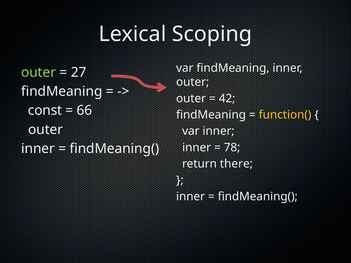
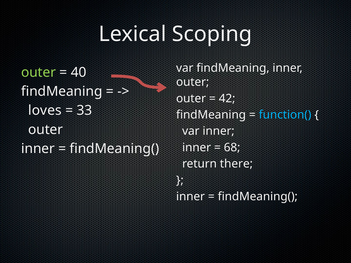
27: 27 -> 40 (79, 72)
const: const -> loves (45, 111)
66: 66 -> 33 (84, 111)
function( colour: yellow -> light blue (285, 115)
78: 78 -> 68 (232, 148)
